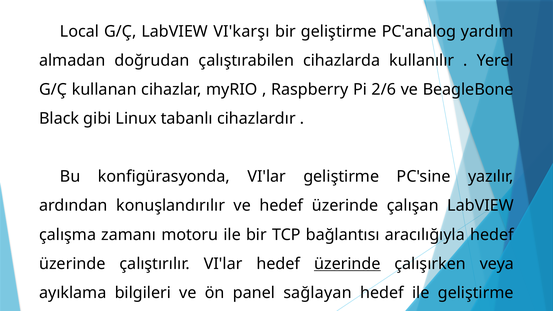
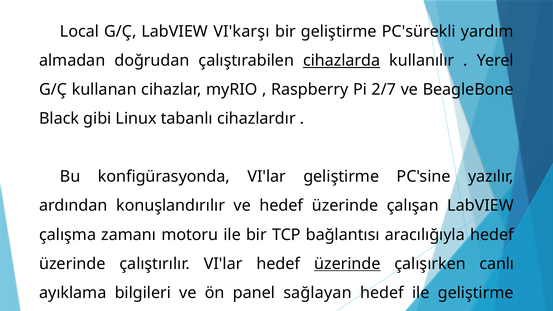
PC'analog: PC'analog -> PC'sürekli (419, 31)
cihazlarda underline: none -> present (342, 60)
2/6: 2/6 -> 2/7 (384, 89)
çalışırken veya: veya -> canlı (497, 264)
